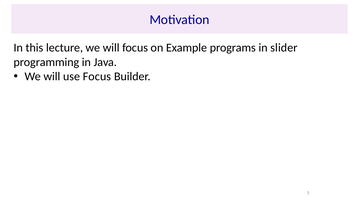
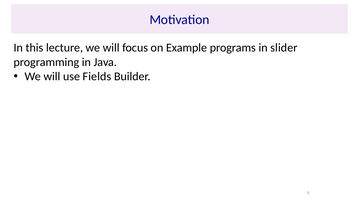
use Focus: Focus -> Fields (97, 76)
